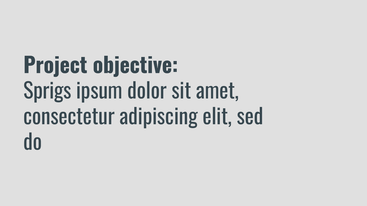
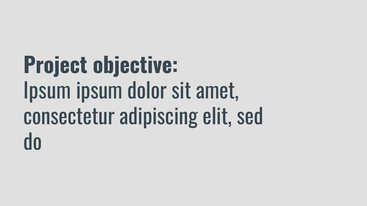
Sprigs: Sprigs -> Ipsum (47, 92)
